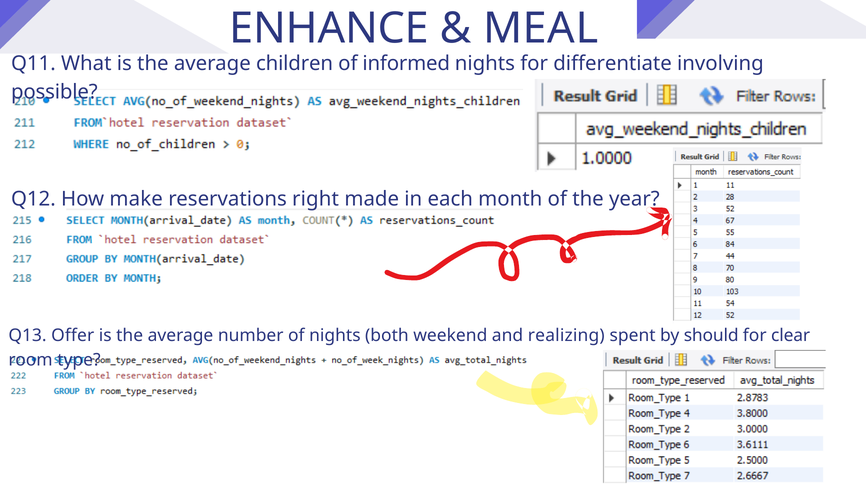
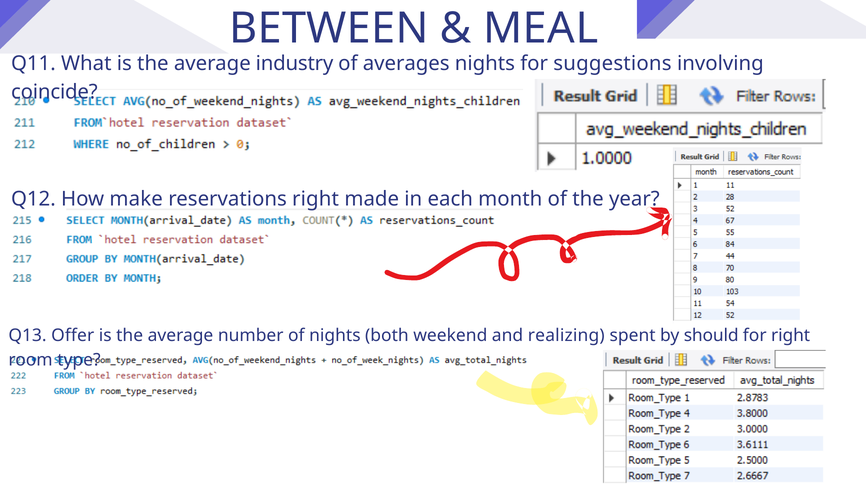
ENHANCE: ENHANCE -> BETWEEN (329, 28)
children: children -> industry (295, 63)
informed: informed -> averages (406, 63)
differentiate: differentiate -> suggestions (612, 63)
possible: possible -> coincide (54, 92)
for clear: clear -> right (791, 336)
